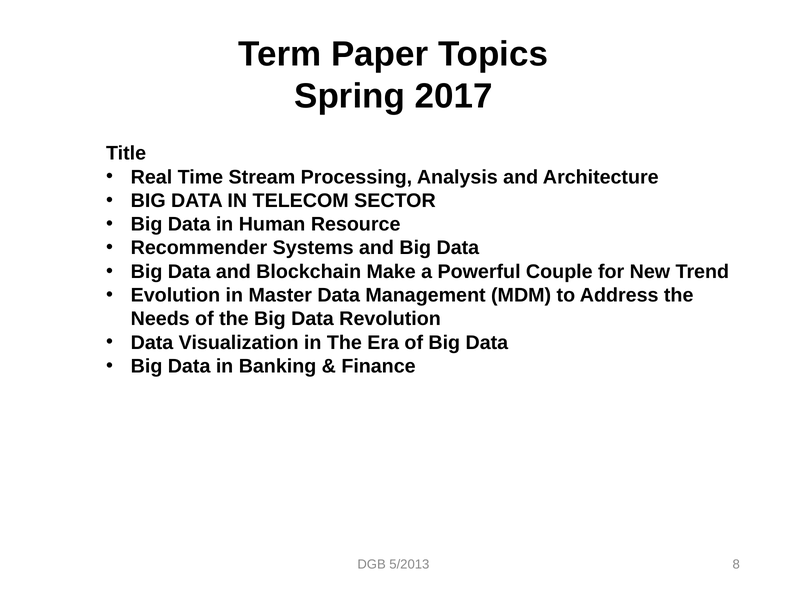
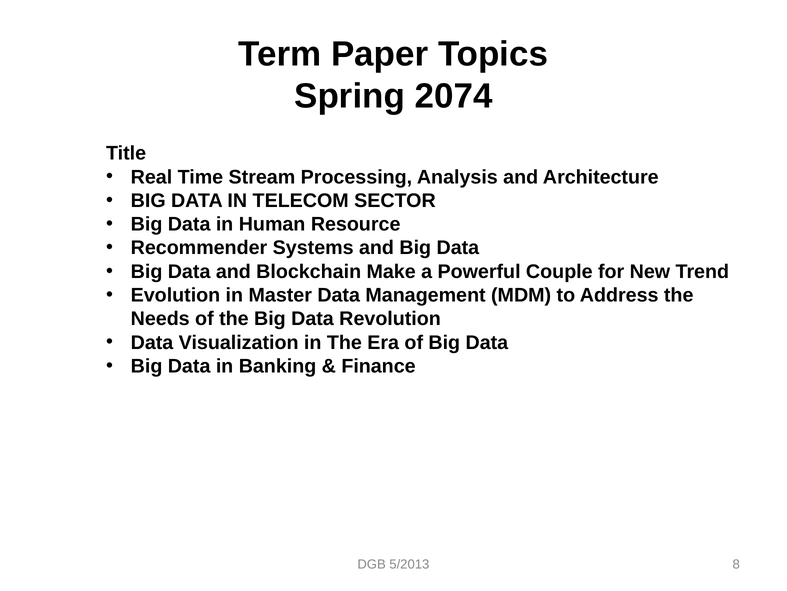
2017: 2017 -> 2074 (454, 96)
